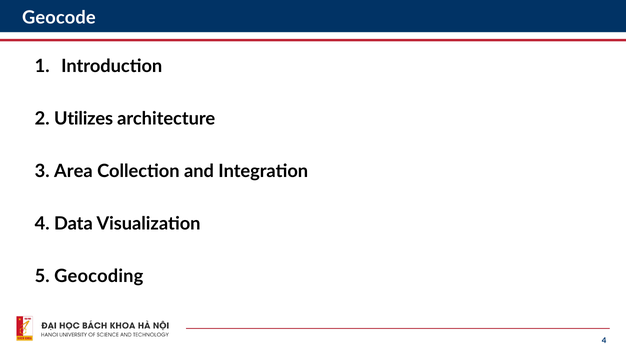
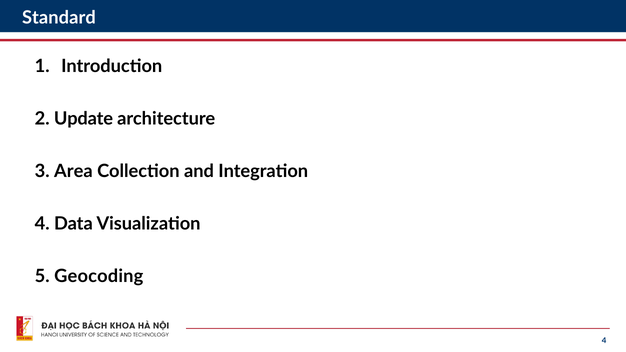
Geocode: Geocode -> Standard (59, 18)
Utilizes: Utilizes -> Update (84, 119)
